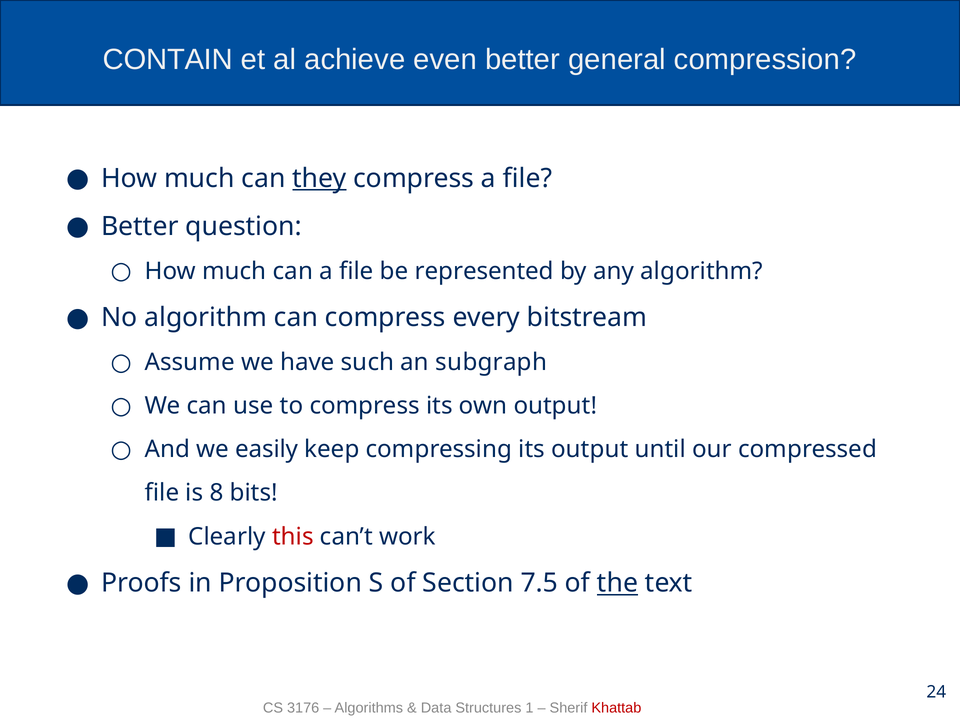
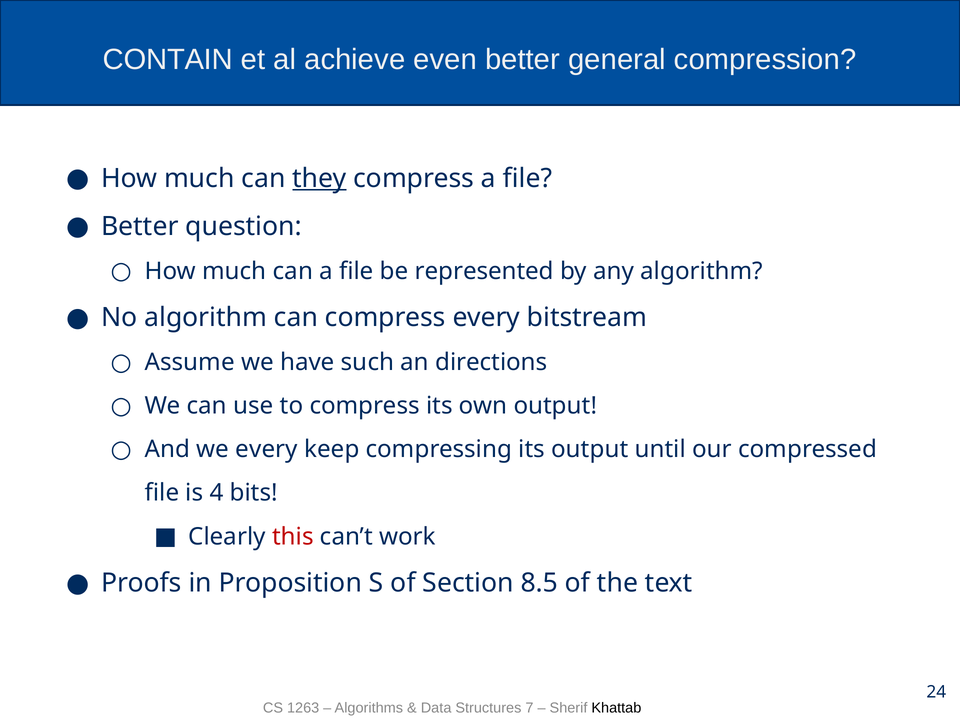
subgraph: subgraph -> directions (491, 363)
we easily: easily -> every (267, 450)
8: 8 -> 4 (217, 493)
7.5: 7.5 -> 8.5 (539, 583)
the underline: present -> none (618, 583)
3176: 3176 -> 1263 (303, 709)
1: 1 -> 7 (529, 709)
Khattab colour: red -> black (616, 709)
